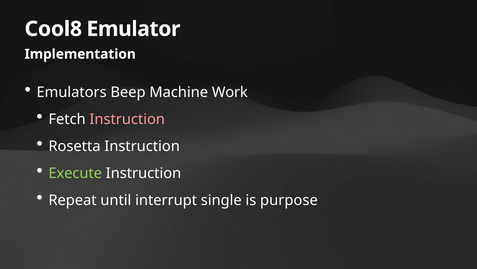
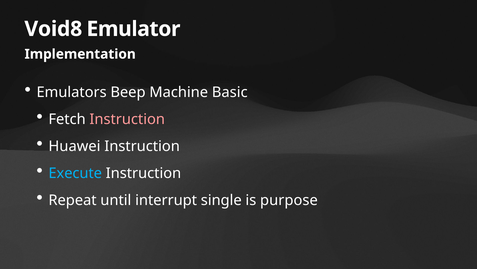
Cool8: Cool8 -> Void8 (53, 29)
Work: Work -> Basic (230, 92)
Rosetta: Rosetta -> Huawei (74, 146)
Execute colour: light green -> light blue (75, 173)
